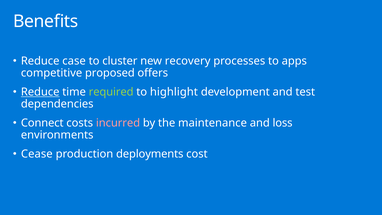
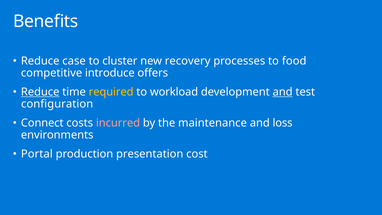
apps: apps -> food (294, 61)
proposed: proposed -> introduce (110, 73)
required colour: light green -> yellow (111, 92)
highlight: highlight -> workload (174, 92)
and underline: none -> present (283, 92)
dependencies: dependencies -> configuration (57, 104)
Cease: Cease -> Portal (37, 154)
deployments: deployments -> presentation (150, 154)
